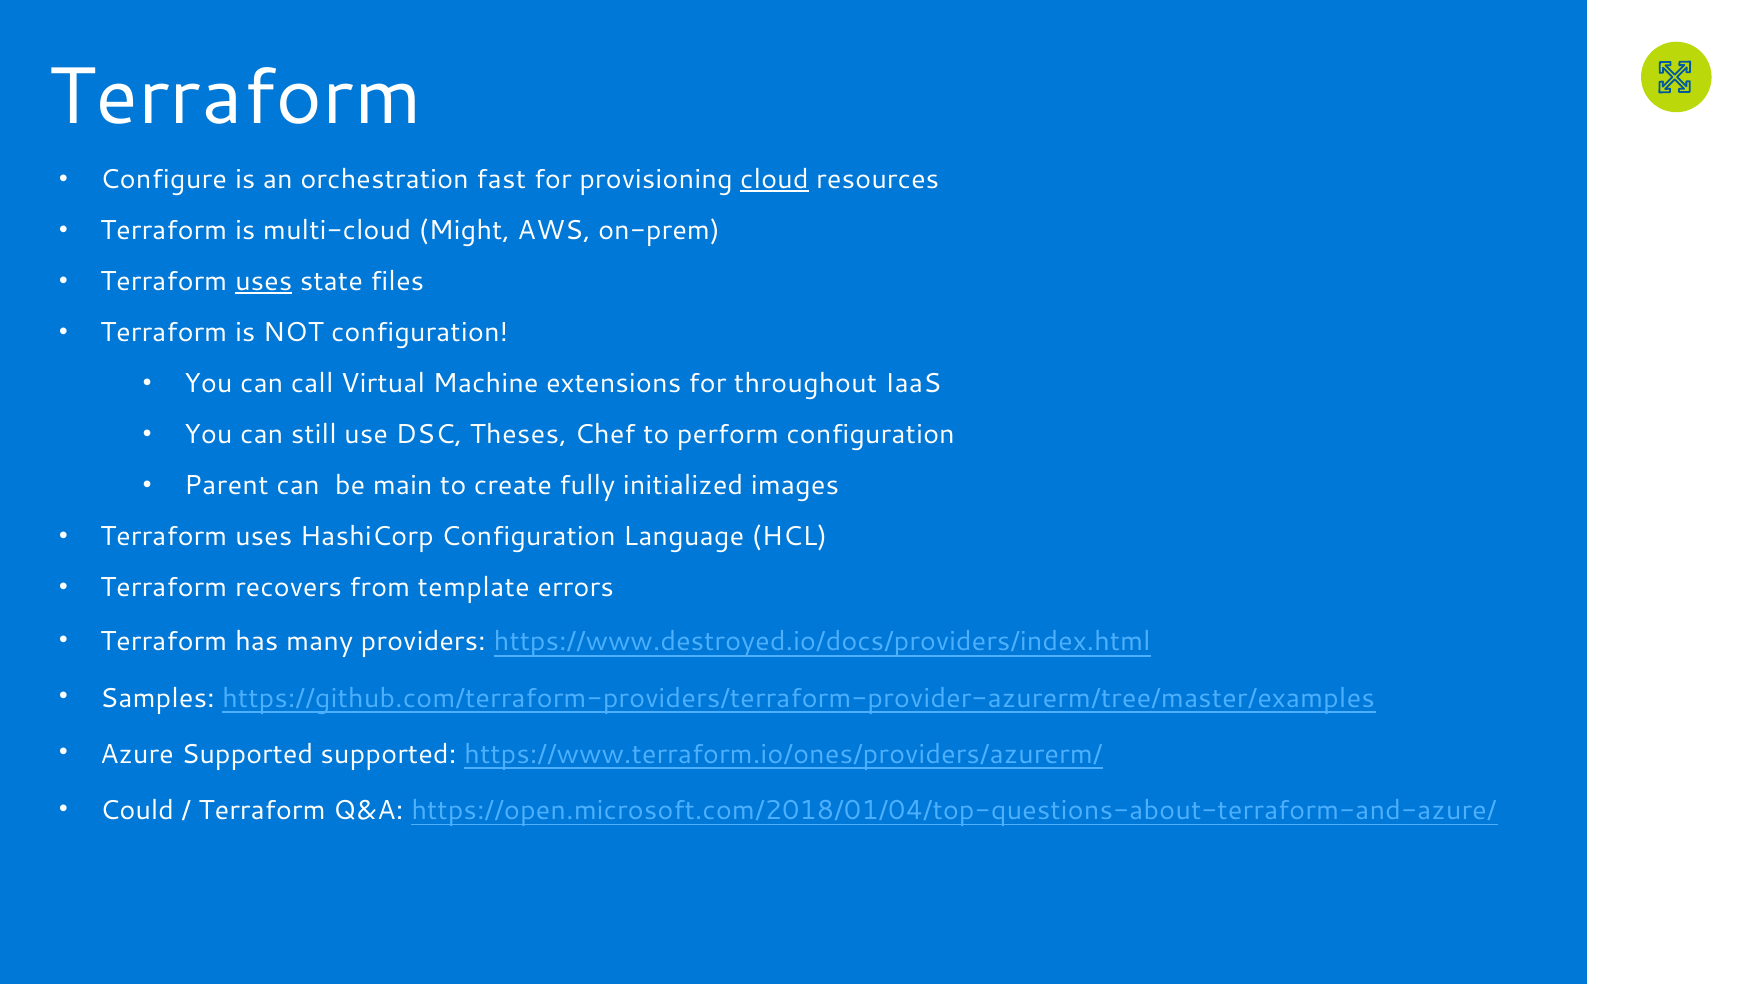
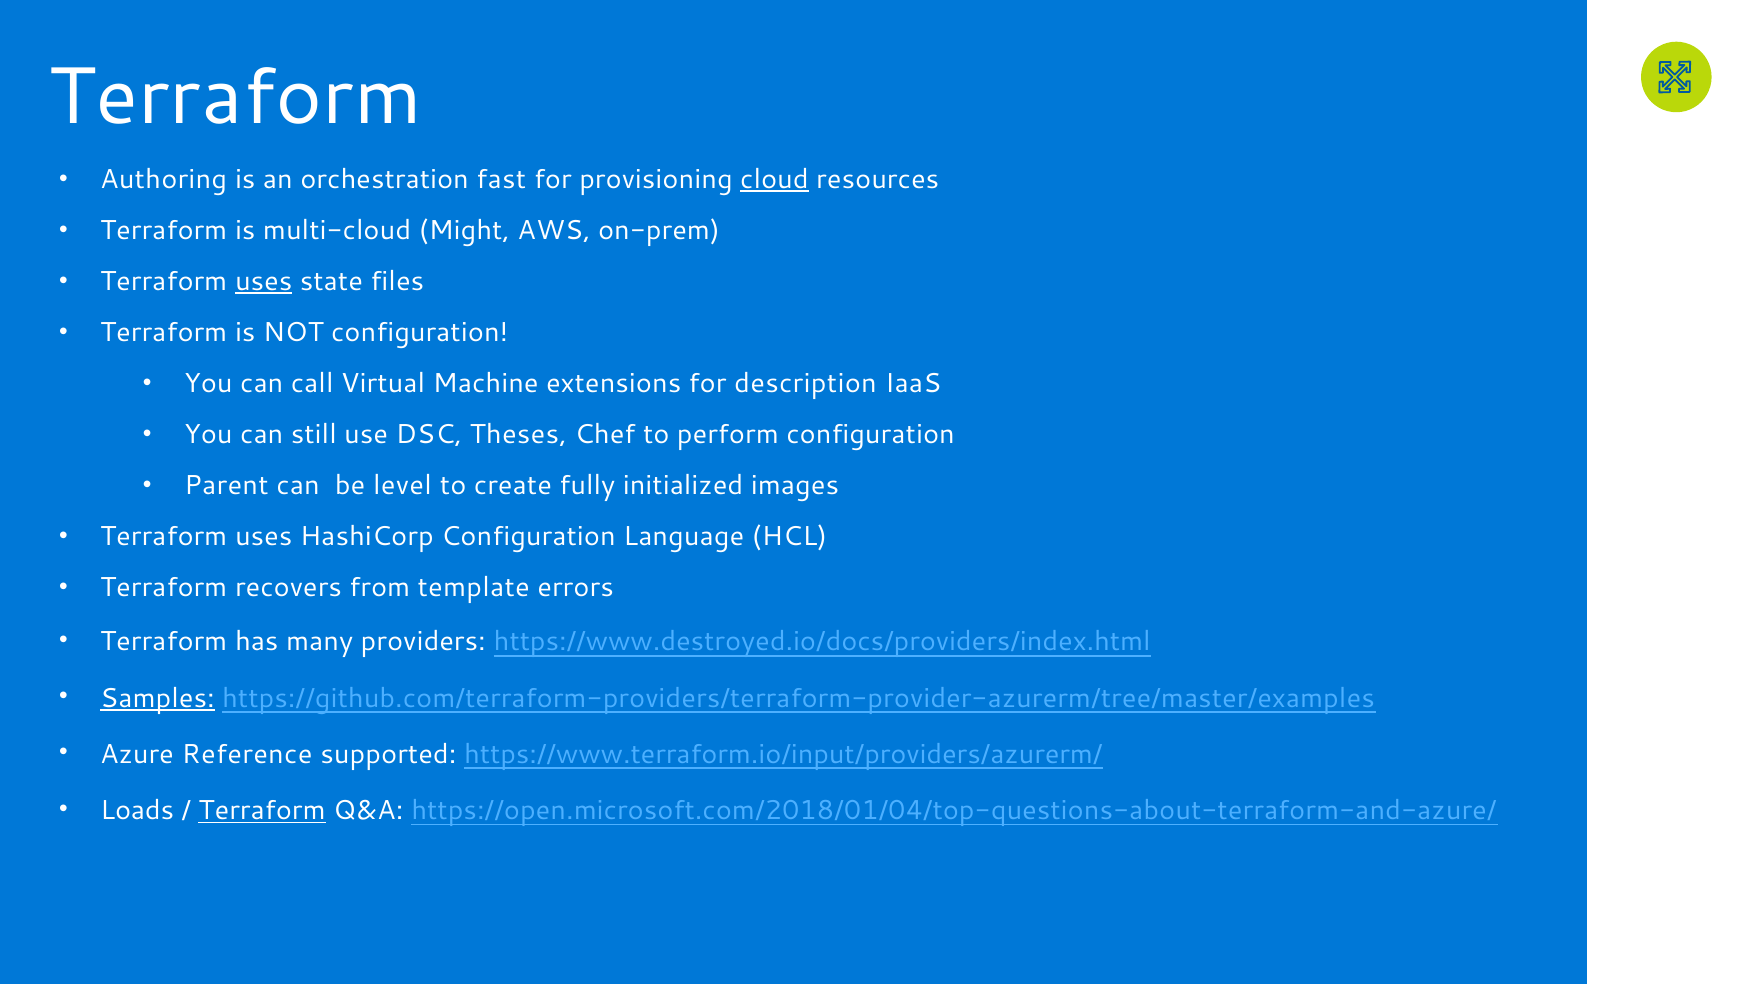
Configure: Configure -> Authoring (164, 179)
throughout: throughout -> description (806, 383)
main: main -> level (403, 485)
Samples underline: none -> present (157, 698)
Azure Supported: Supported -> Reference (247, 755)
https://www.terraform.io/ones/providers/azurerm/: https://www.terraform.io/ones/providers/azurerm/ -> https://www.terraform.io/input/providers/azurerm/ (783, 755)
Could: Could -> Loads (137, 811)
Terraform underline: none -> present (262, 811)
